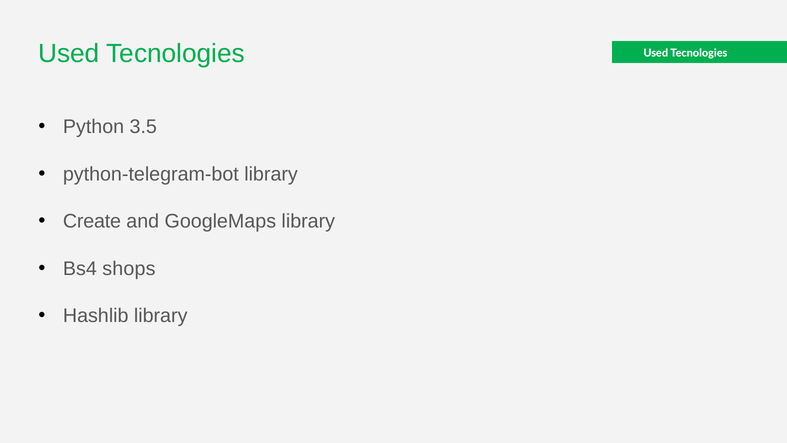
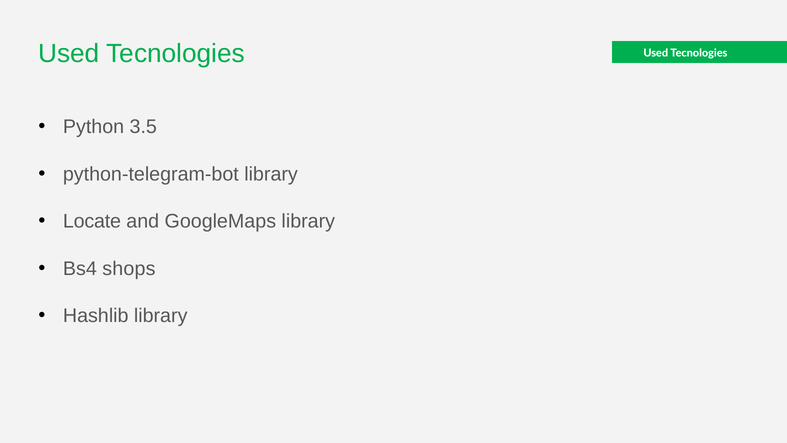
Create: Create -> Locate (92, 221)
